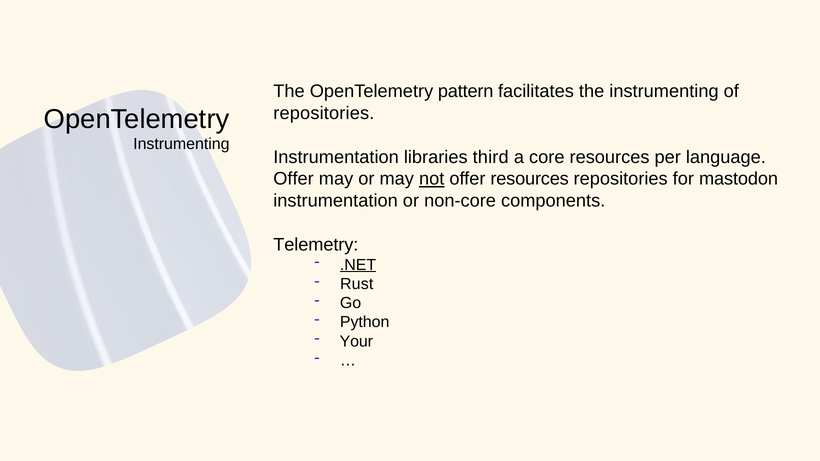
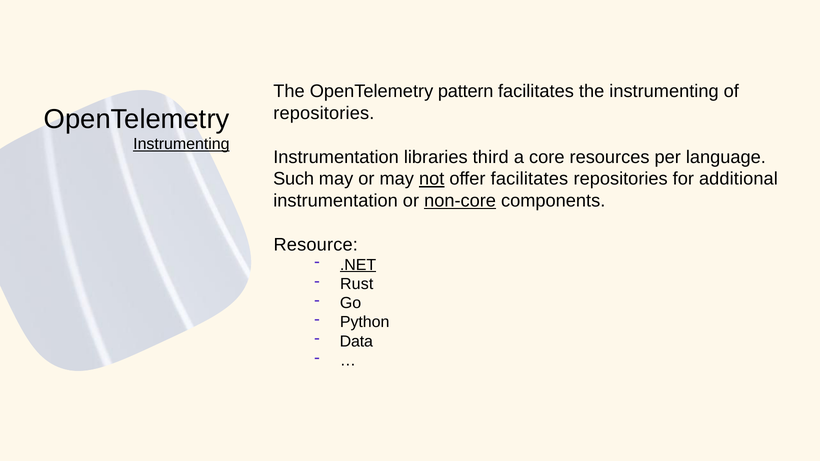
Instrumenting underline: none -> present (181, 144)
Offer: Offer -> Such (294, 179)
offer resources: resources -> facilitates (529, 179)
mastodon: mastodon -> additional (738, 179)
non-core underline: none -> present (460, 201)
Telemetry: Telemetry -> Resource (316, 245)
Your: Your -> Data (356, 341)
